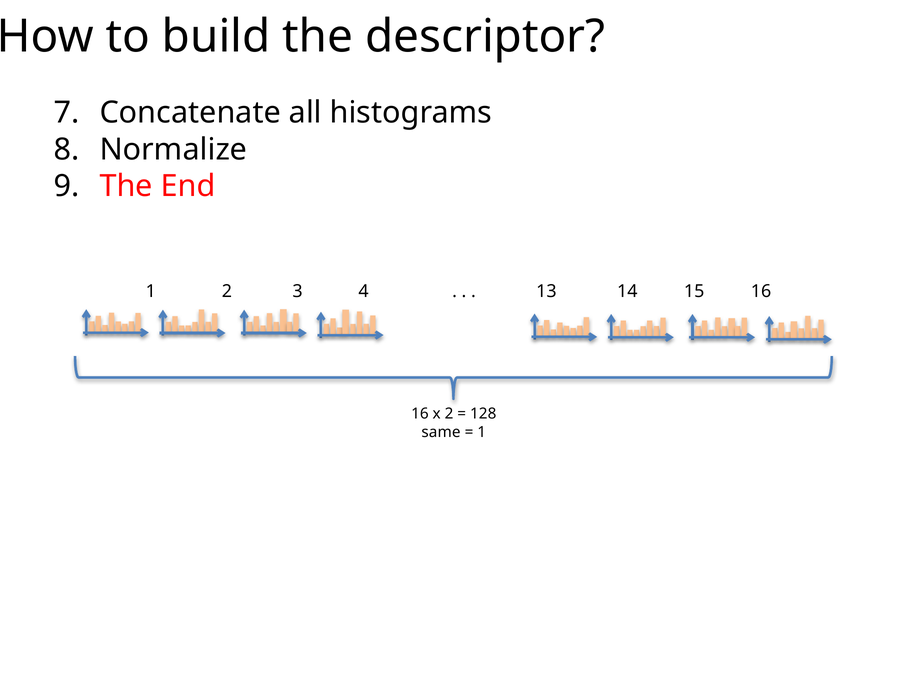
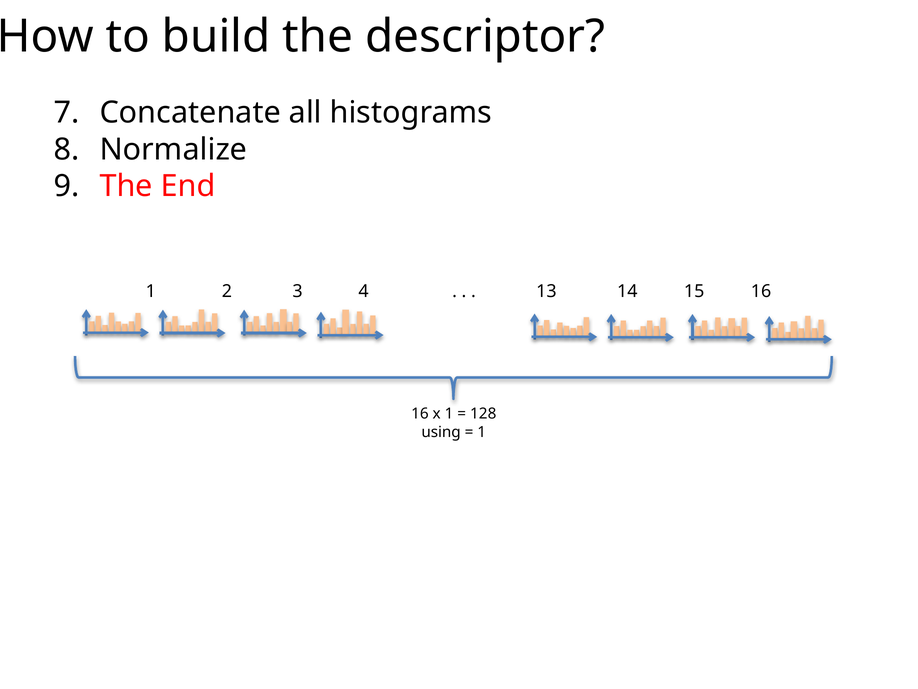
x 2: 2 -> 1 (449, 413)
same: same -> using (441, 432)
